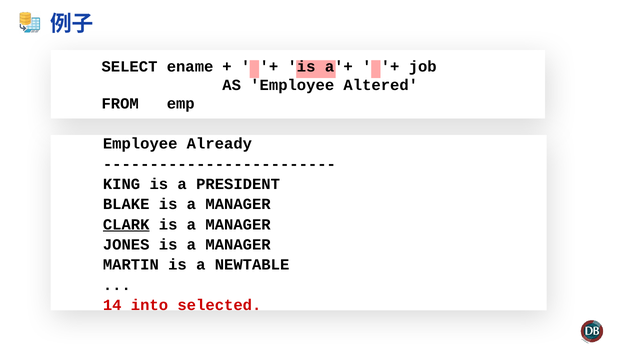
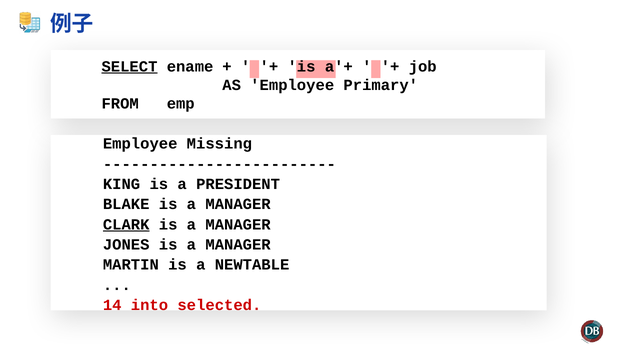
SELECT underline: none -> present (129, 66)
Altered: Altered -> Primary (381, 85)
Already: Already -> Missing (219, 144)
